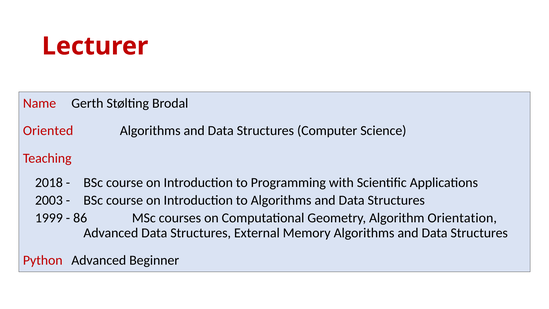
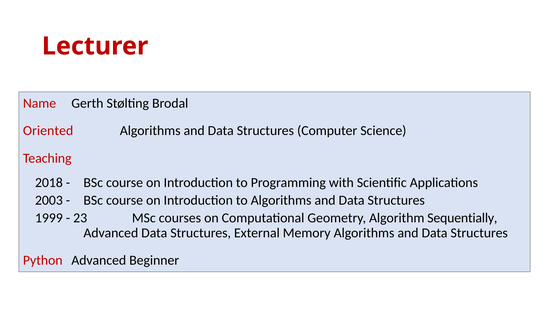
86: 86 -> 23 (80, 218)
Orientation: Orientation -> Sequentially (462, 218)
